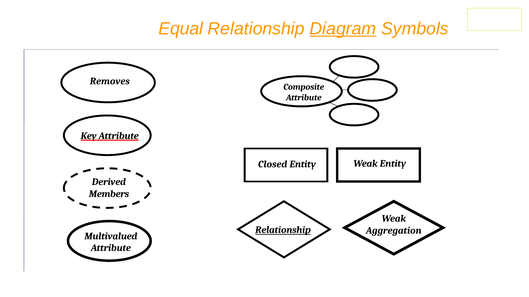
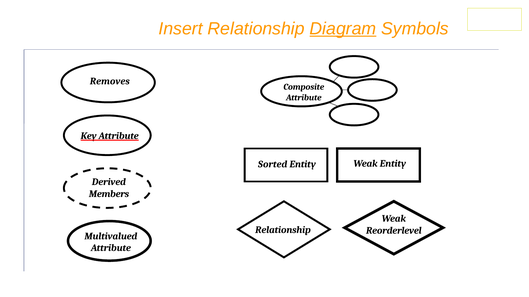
Equal: Equal -> Insert (181, 29)
Closed: Closed -> Sorted (273, 164)
Relationship underline: present -> none (283, 230)
Aggregation: Aggregation -> Reorderlevel (394, 231)
